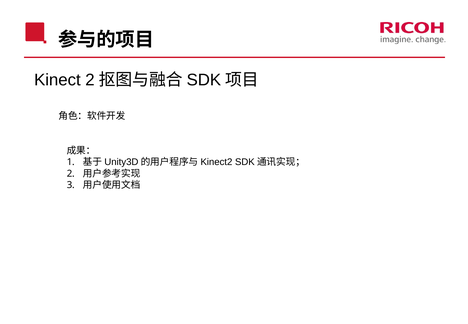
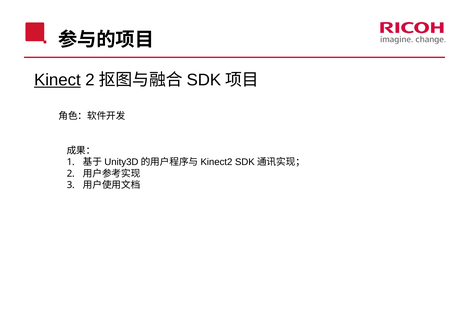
Kinect underline: none -> present (57, 80)
